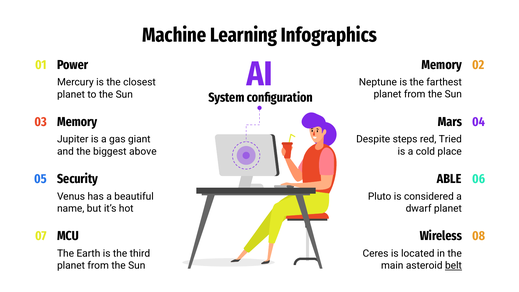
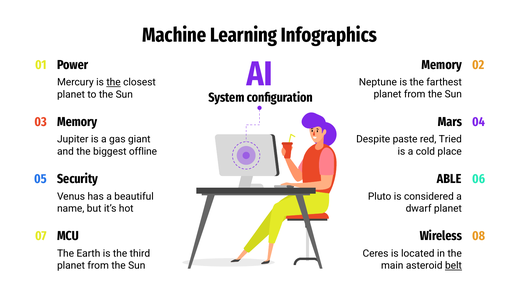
the underline: none -> present (114, 82)
steps: steps -> paste (405, 139)
above: above -> offline (143, 151)
